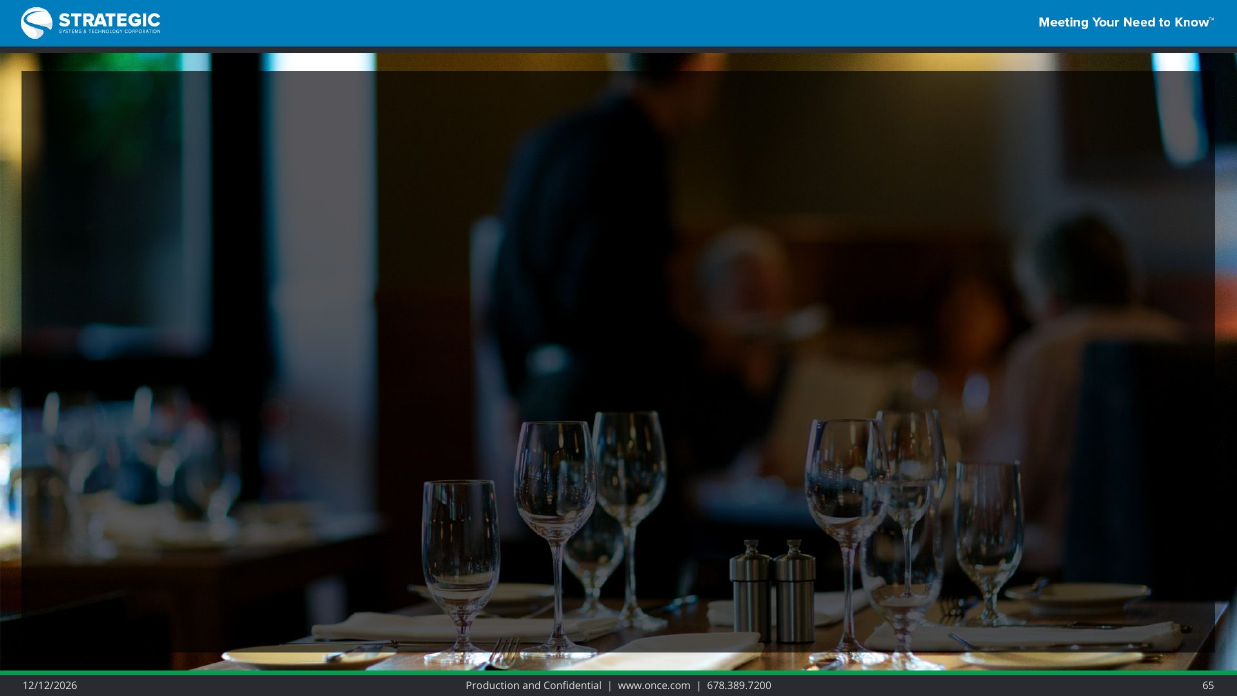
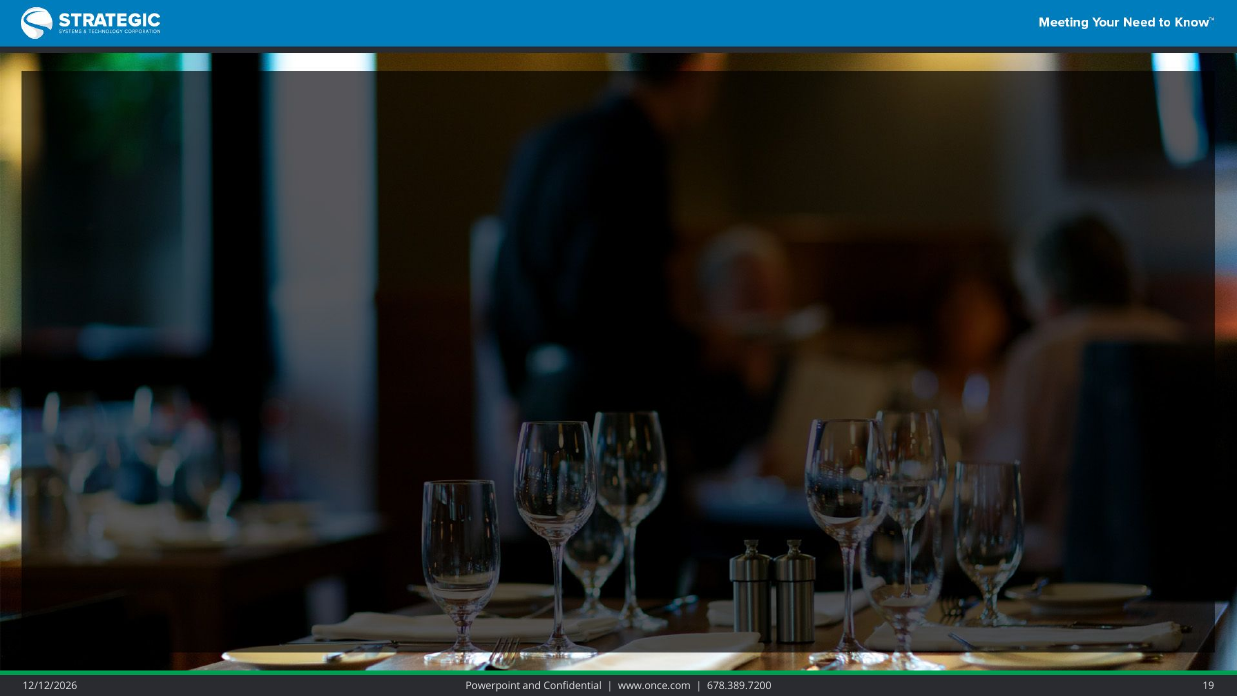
Production: Production -> Powerpoint (493, 686)
65: 65 -> 19 (1208, 686)
